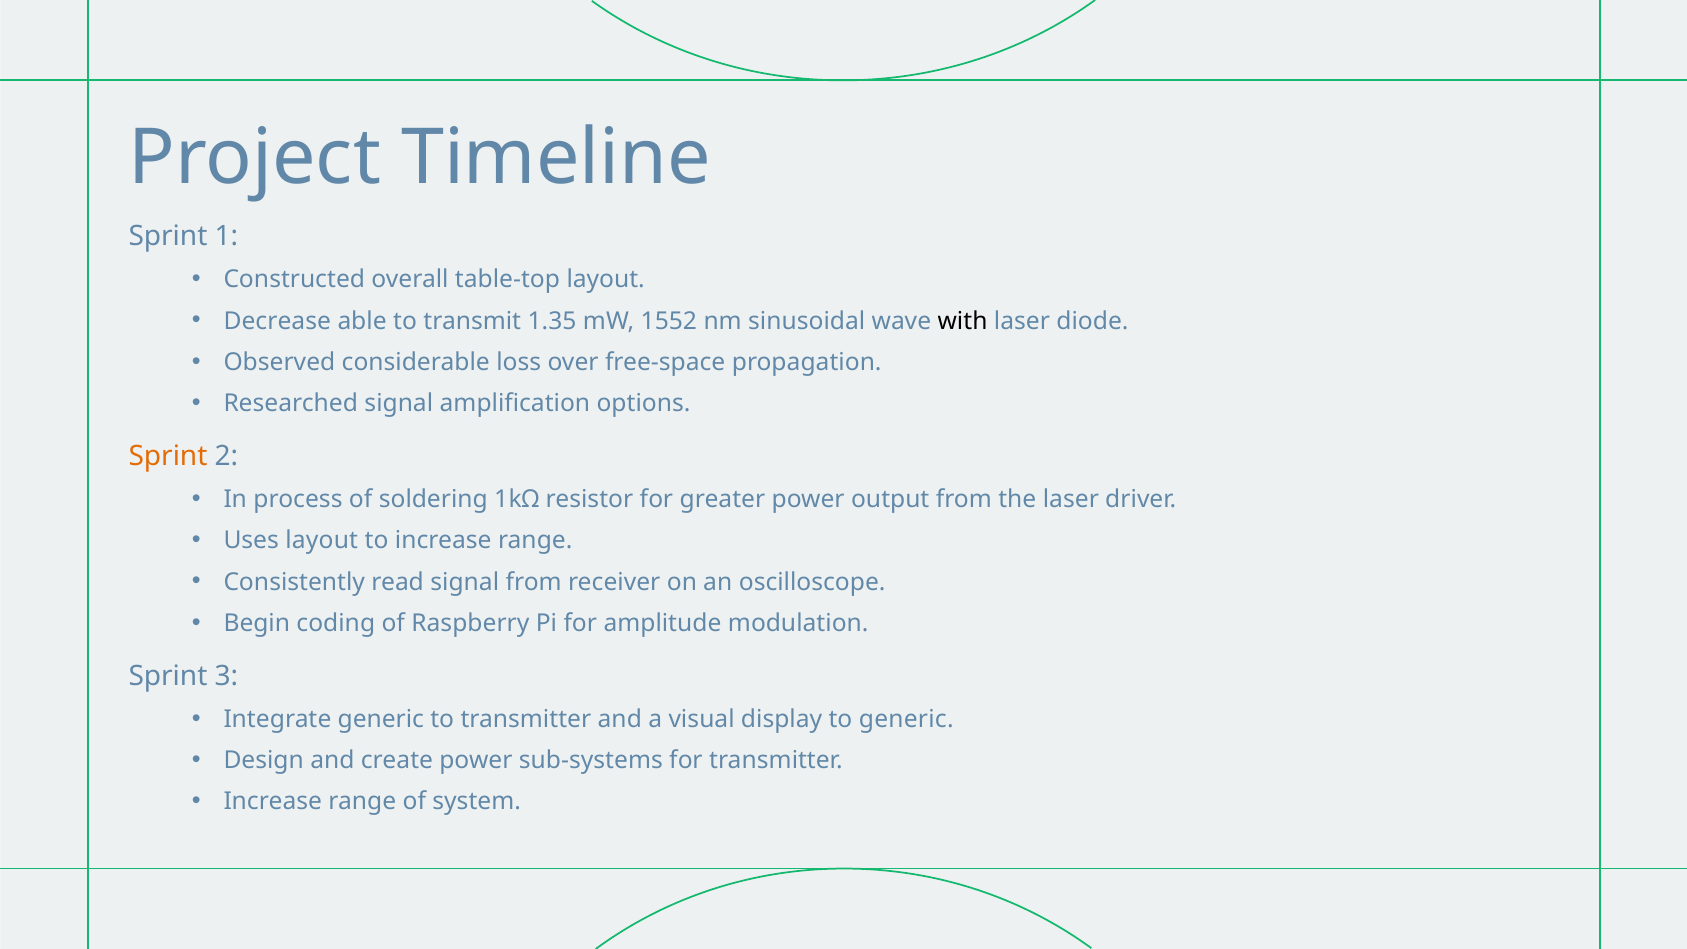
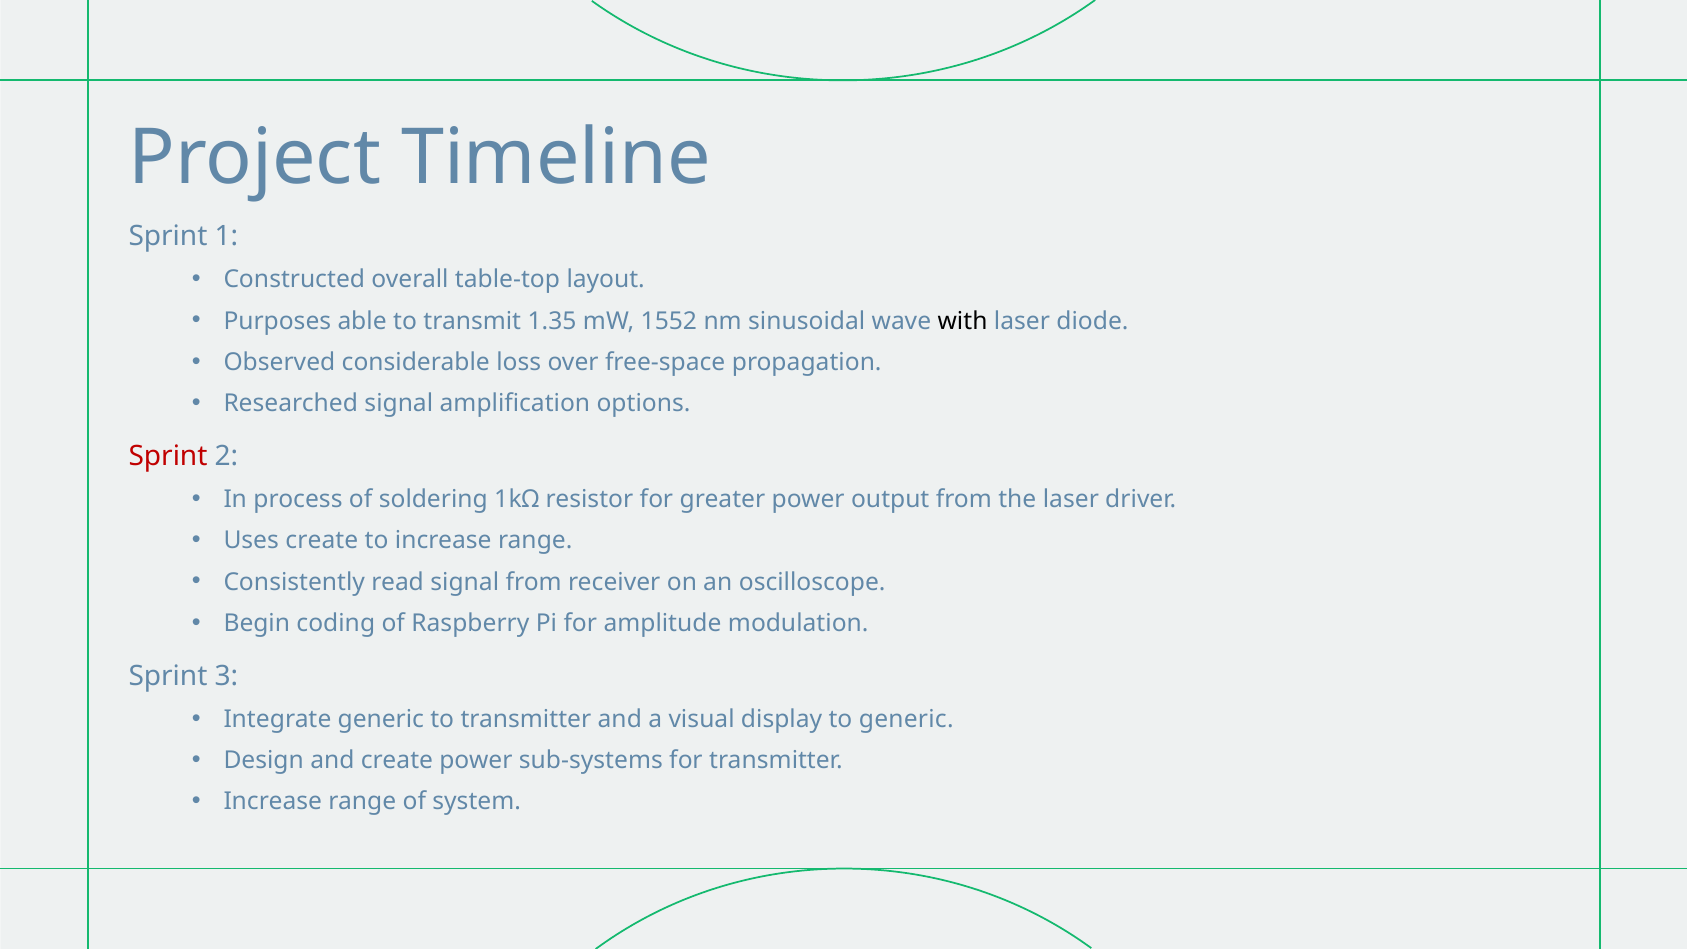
Decrease: Decrease -> Purposes (277, 321)
Sprint colour: orange -> red (168, 456)
Uses layout: layout -> create (322, 541)
